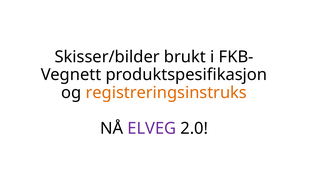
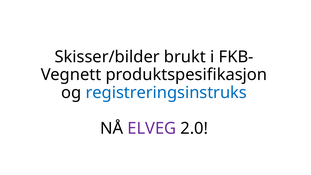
registreringsinstruks colour: orange -> blue (166, 93)
